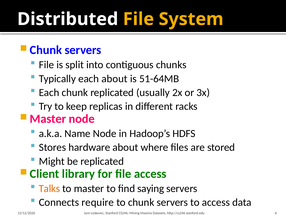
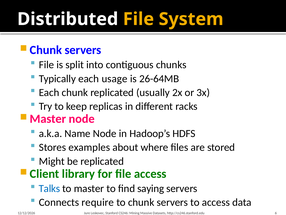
each about: about -> usage (114, 78)
51-64MB: 51-64MB -> 26-64MB (159, 78)
hardware: hardware -> examples (89, 147)
Talks colour: orange -> blue (49, 188)
